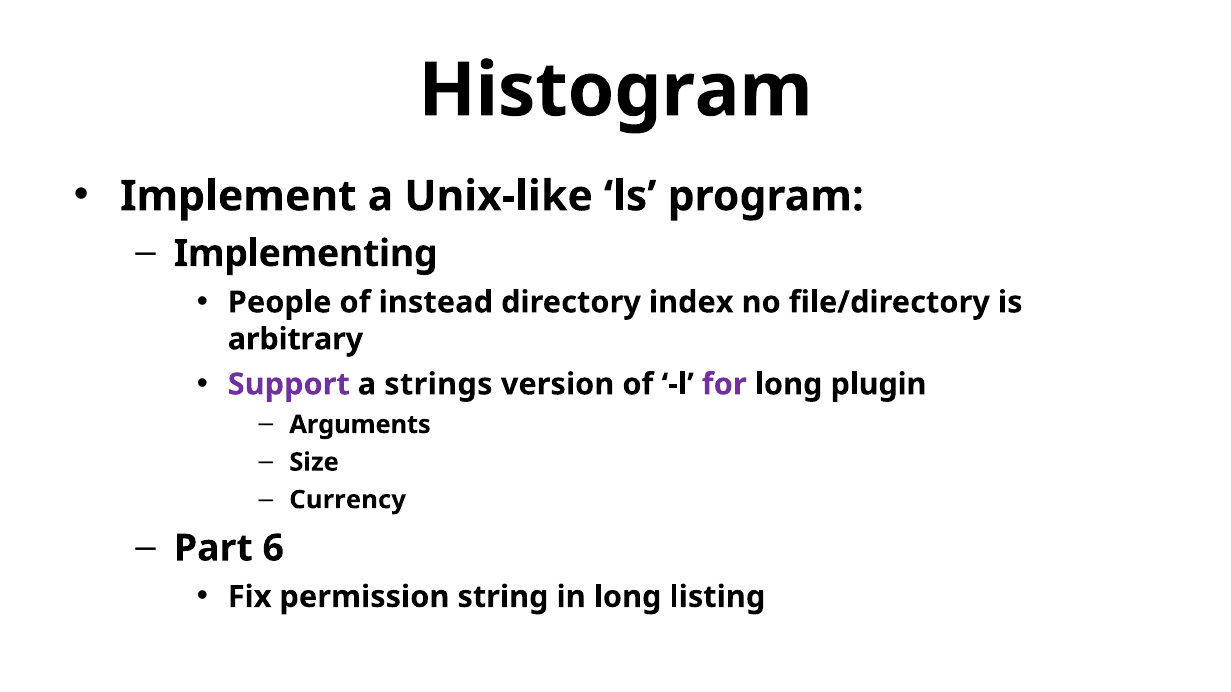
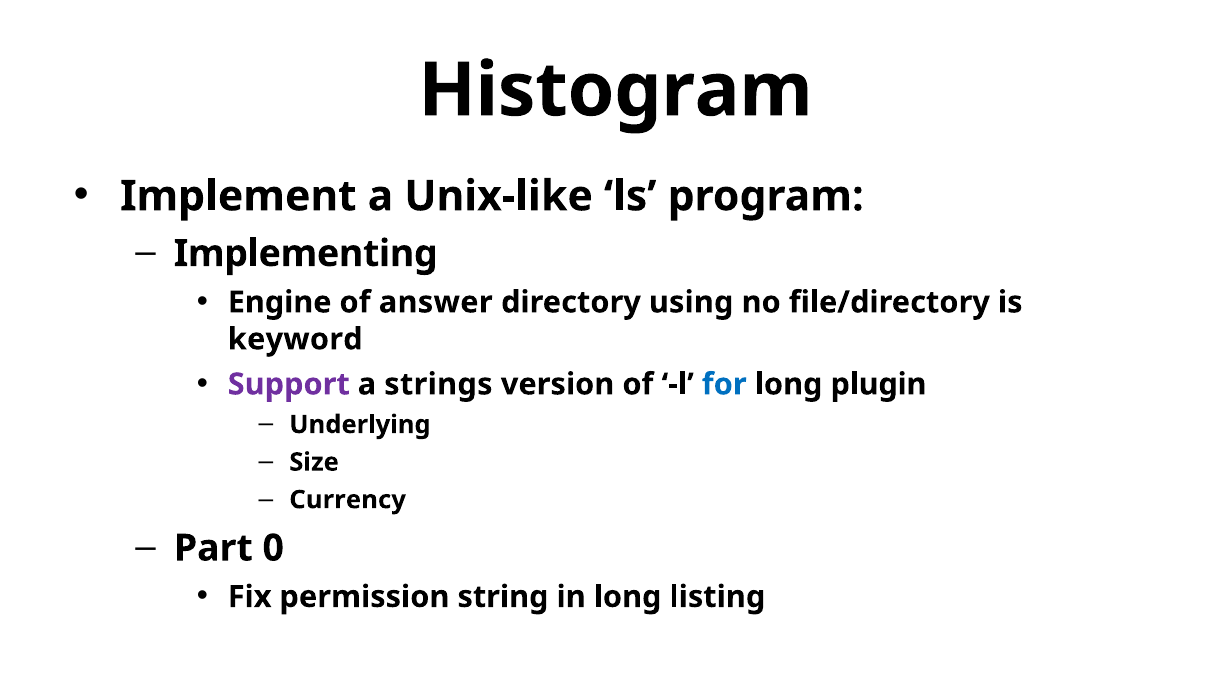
People: People -> Engine (280, 303)
instead: instead -> answer (436, 303)
index: index -> using (691, 303)
arbitrary: arbitrary -> keyword (295, 339)
for colour: purple -> blue (724, 385)
Arguments: Arguments -> Underlying (360, 425)
6: 6 -> 0 (273, 549)
